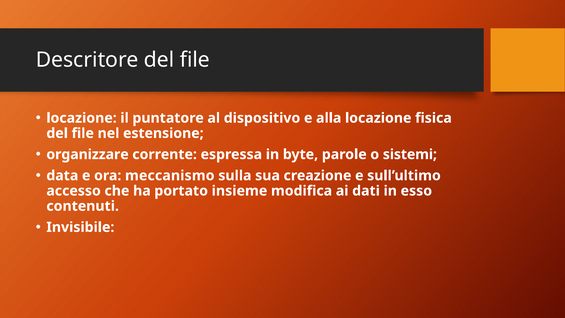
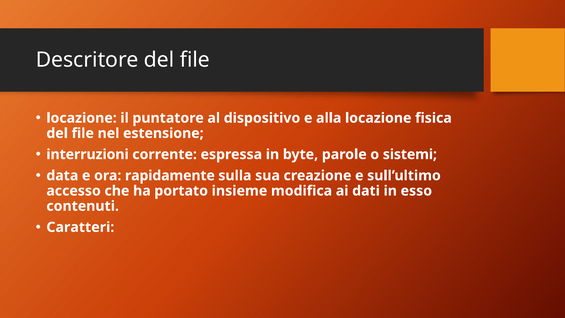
organizzare: organizzare -> interruzioni (88, 154)
meccanismo: meccanismo -> rapidamente (170, 175)
Invisibile: Invisibile -> Caratteri (80, 227)
